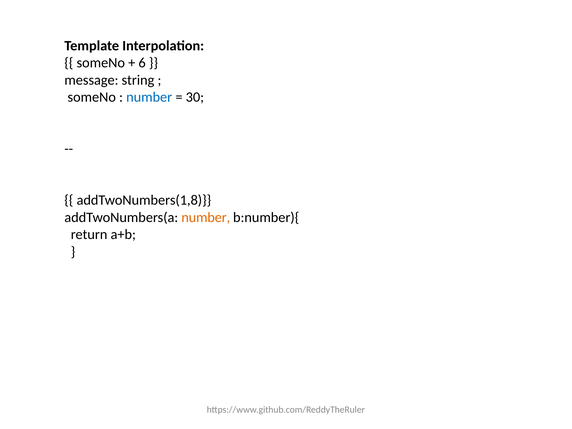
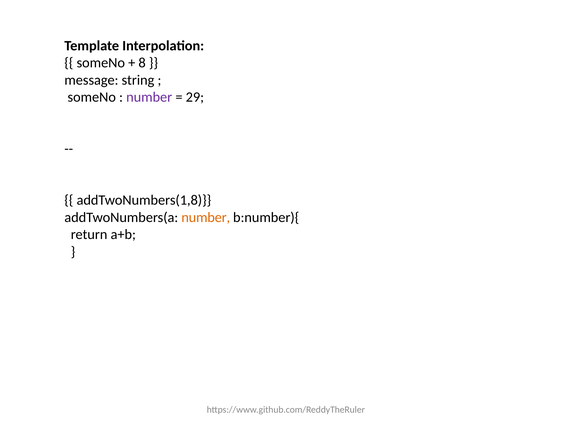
6: 6 -> 8 (142, 63)
number colour: blue -> purple (149, 97)
30: 30 -> 29 (195, 97)
